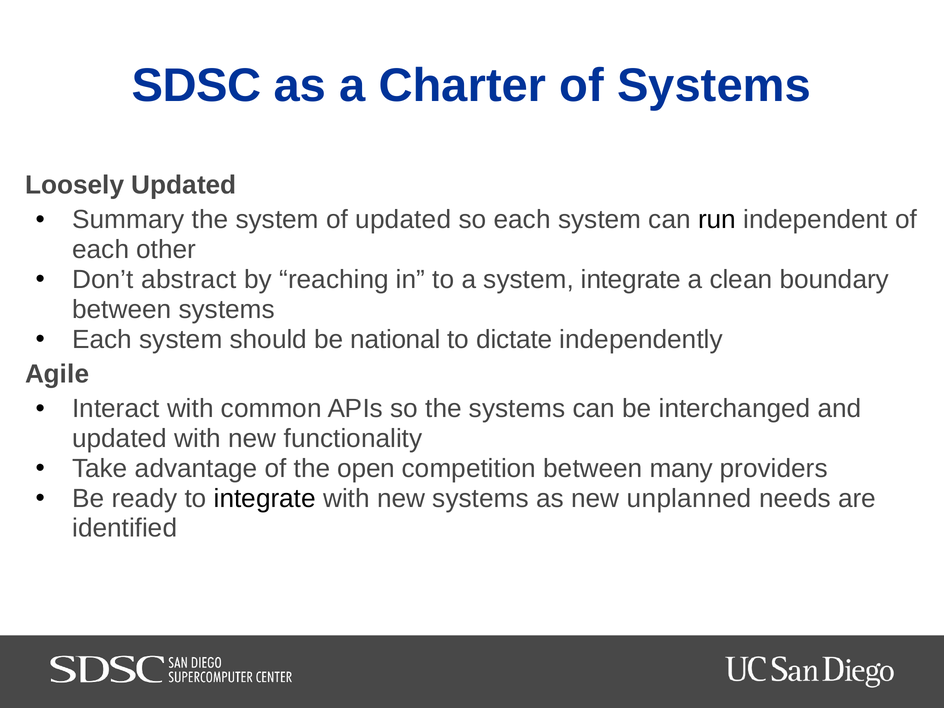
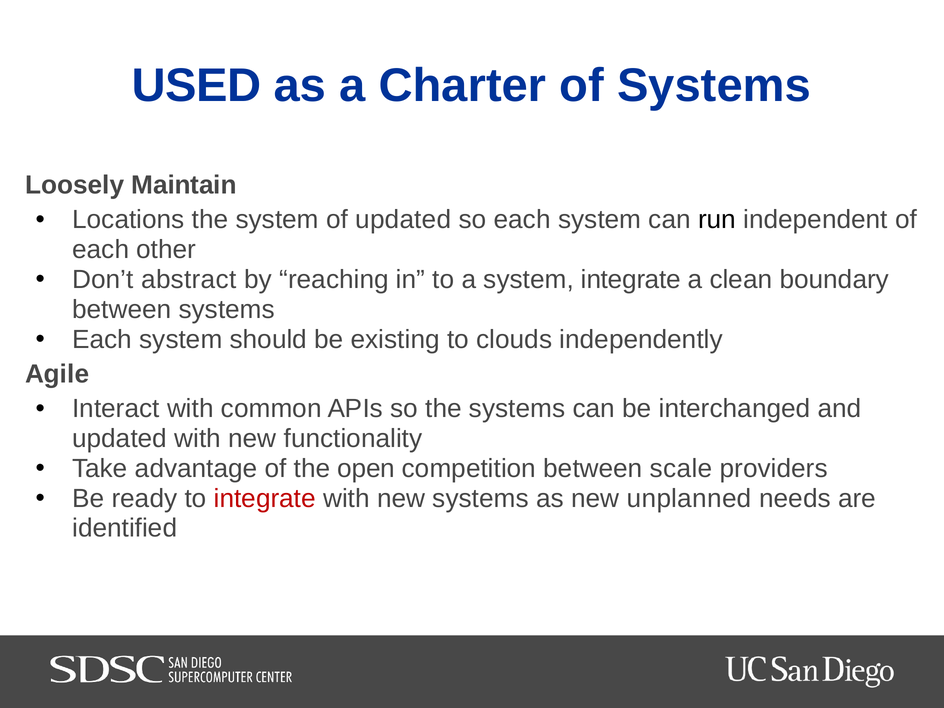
SDSC: SDSC -> USED (197, 86)
Loosely Updated: Updated -> Maintain (184, 185)
Summary: Summary -> Locations (128, 220)
national: national -> existing (395, 339)
dictate: dictate -> clouds (514, 339)
many: many -> scale (681, 468)
integrate colour: black -> red (265, 498)
